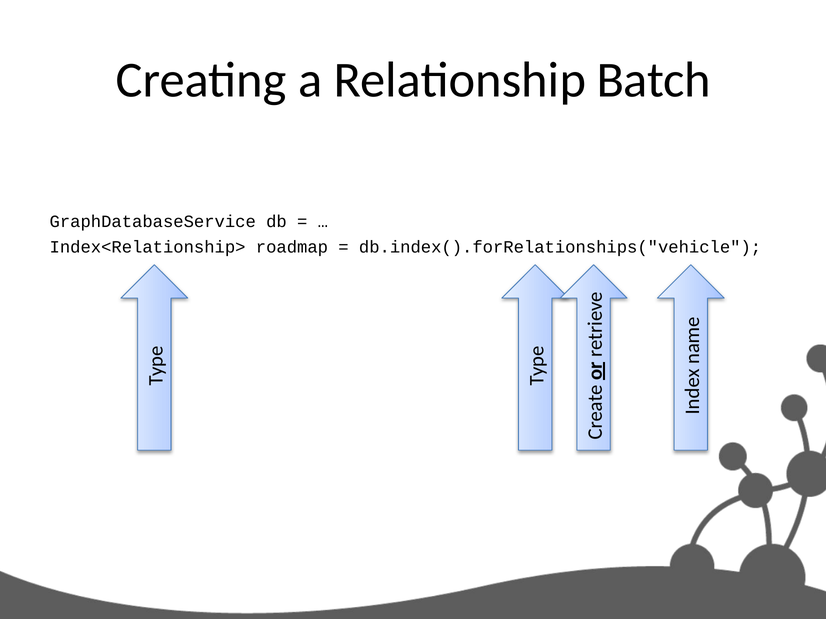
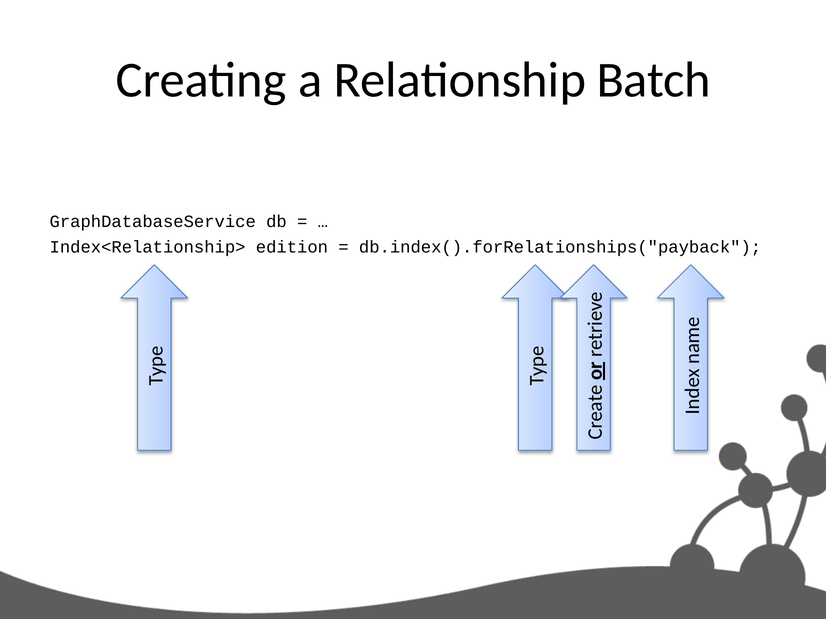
roadmap: roadmap -> edition (292, 247)
db.index().forRelationships("vehicle: db.index().forRelationships("vehicle -> db.index().forRelationships("payback (560, 247)
